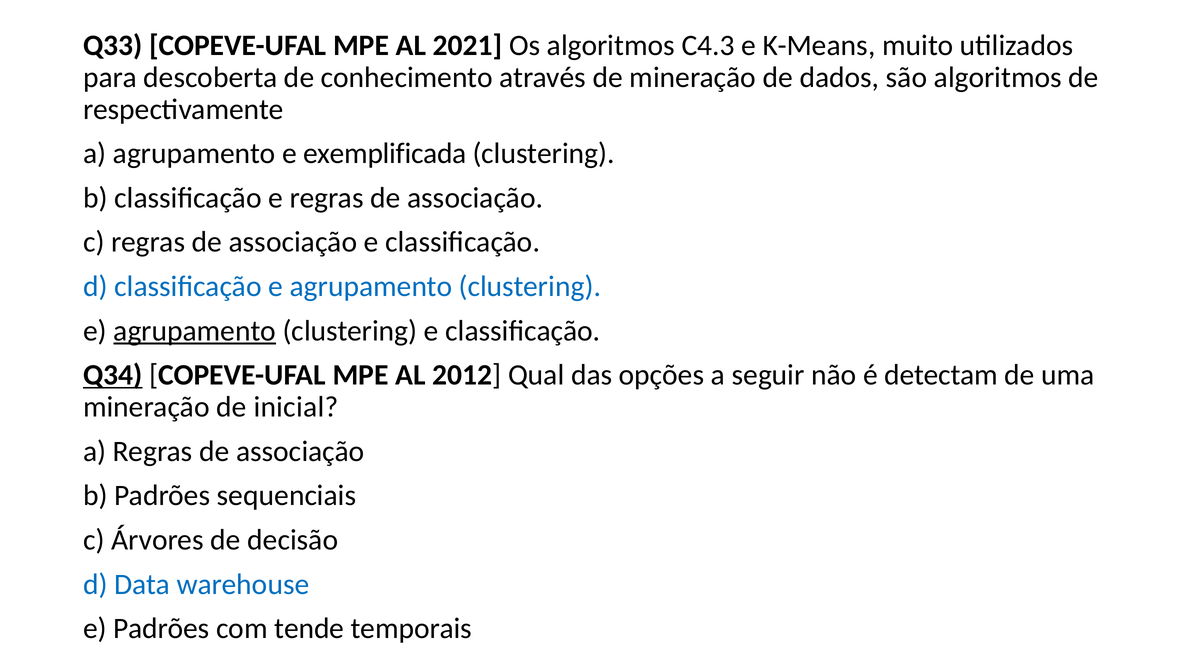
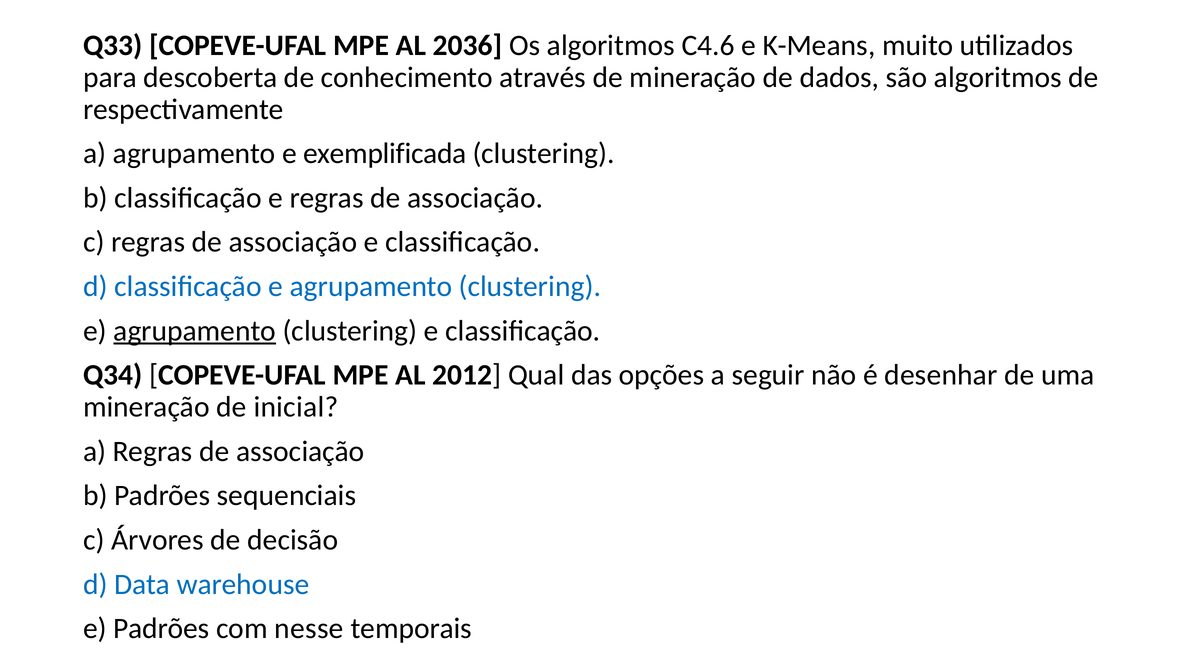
2021: 2021 -> 2036 (468, 45)
C4.3: C4.3 -> C4.6 (708, 45)
Q34 underline: present -> none (113, 375)
detectam: detectam -> desenhar (941, 375)
tende: tende -> nesse (309, 628)
